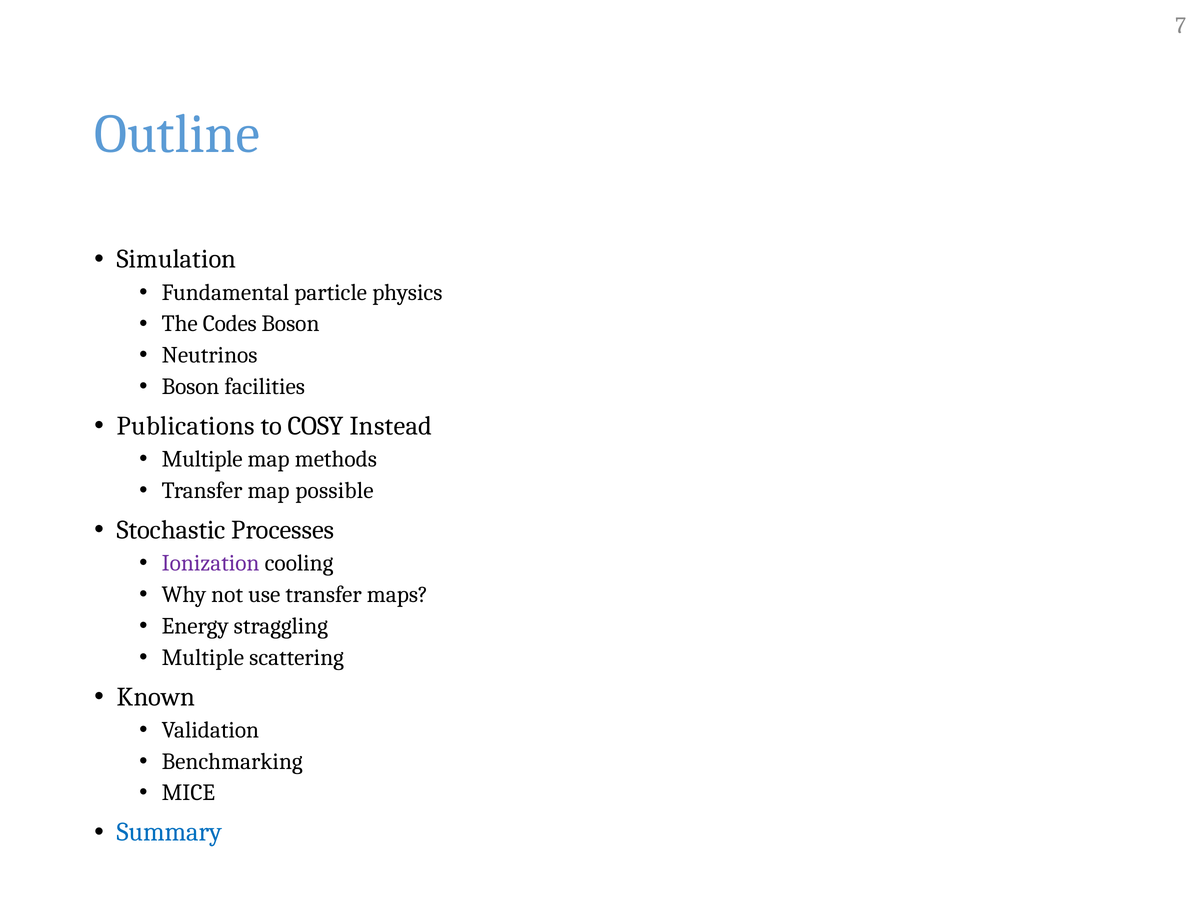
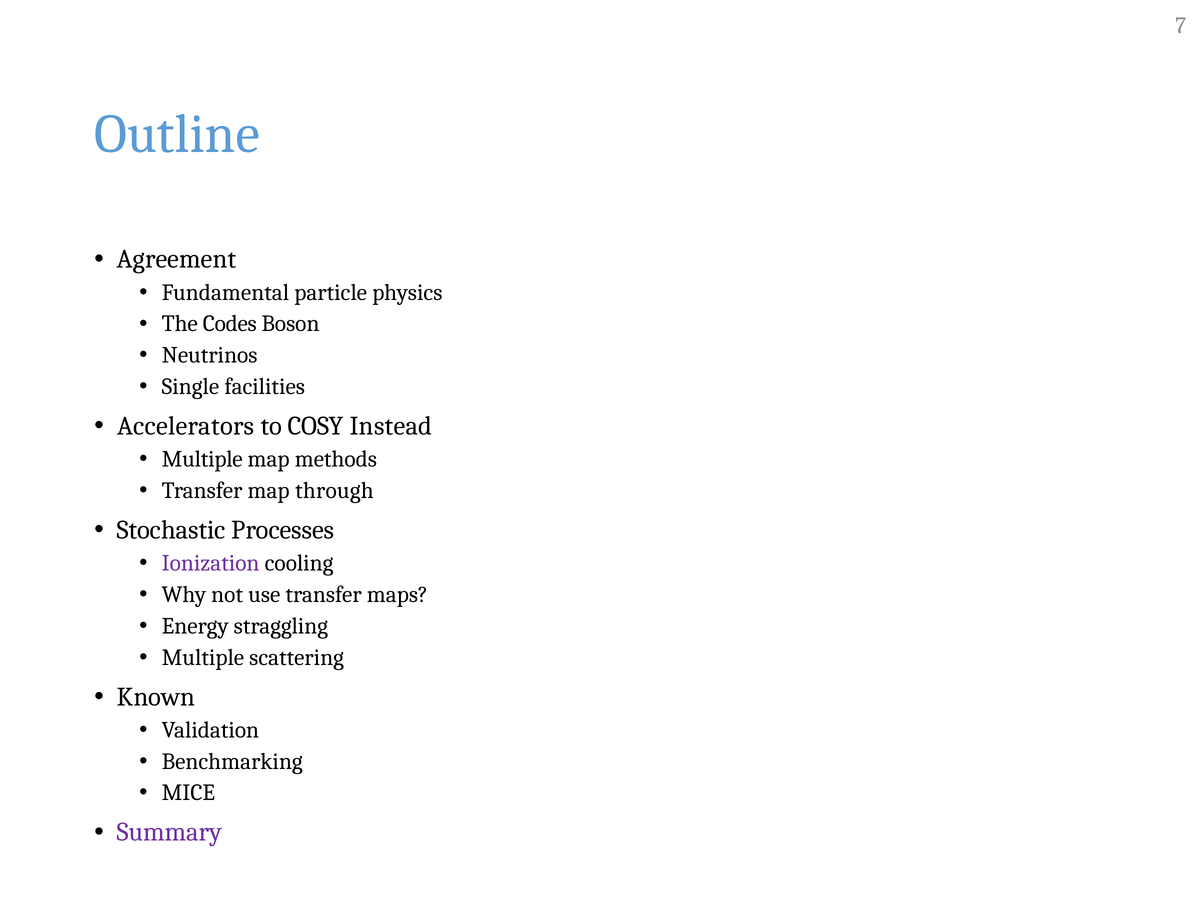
Simulation: Simulation -> Agreement (177, 259)
Boson: Boson -> Single (190, 387)
Publications: Publications -> Accelerators (186, 426)
possible: possible -> through (334, 491)
Summary colour: blue -> purple (169, 833)
